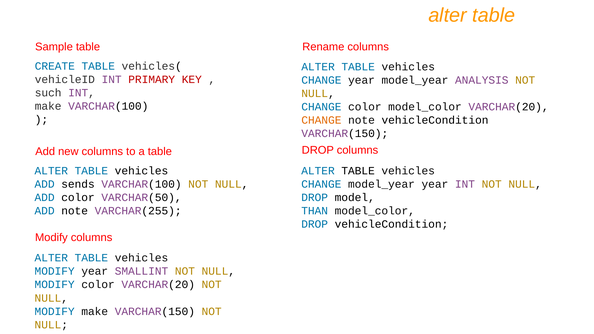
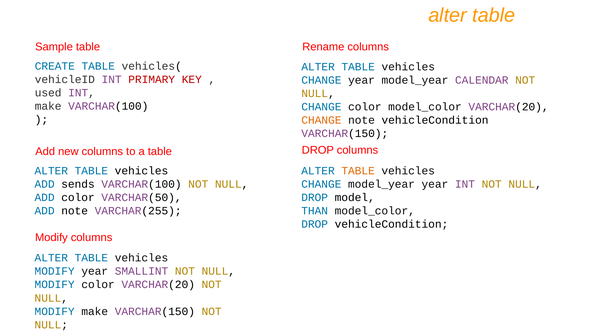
ANALYSIS: ANALYSIS -> CALENDAR (482, 80)
such: such -> used (48, 93)
TABLE colour: black -> orange (358, 171)
